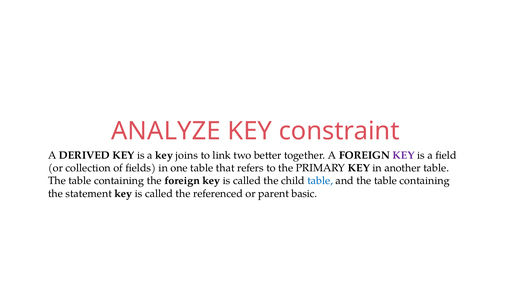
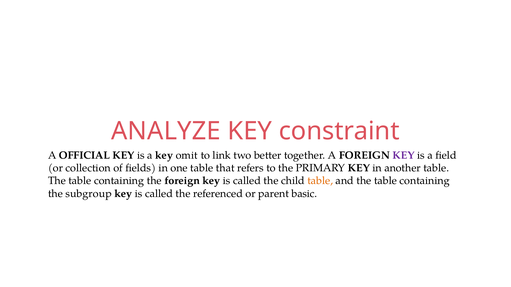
DERIVED: DERIVED -> OFFICIAL (84, 155)
joins: joins -> omit (187, 155)
table colour: blue -> orange (320, 181)
statement: statement -> subgroup (89, 194)
